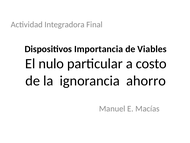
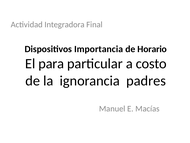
Viables: Viables -> Horario (152, 49)
nulo: nulo -> para (51, 63)
ahorro: ahorro -> padres (146, 81)
